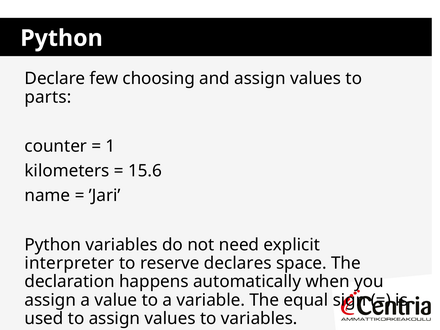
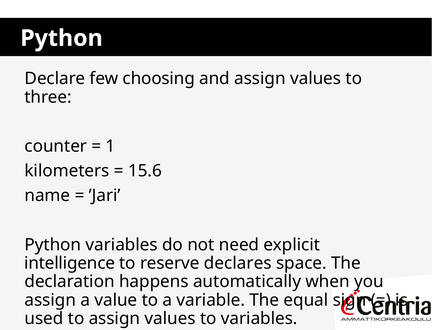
parts: parts -> three (48, 97)
interpreter: interpreter -> intelligence (70, 263)
